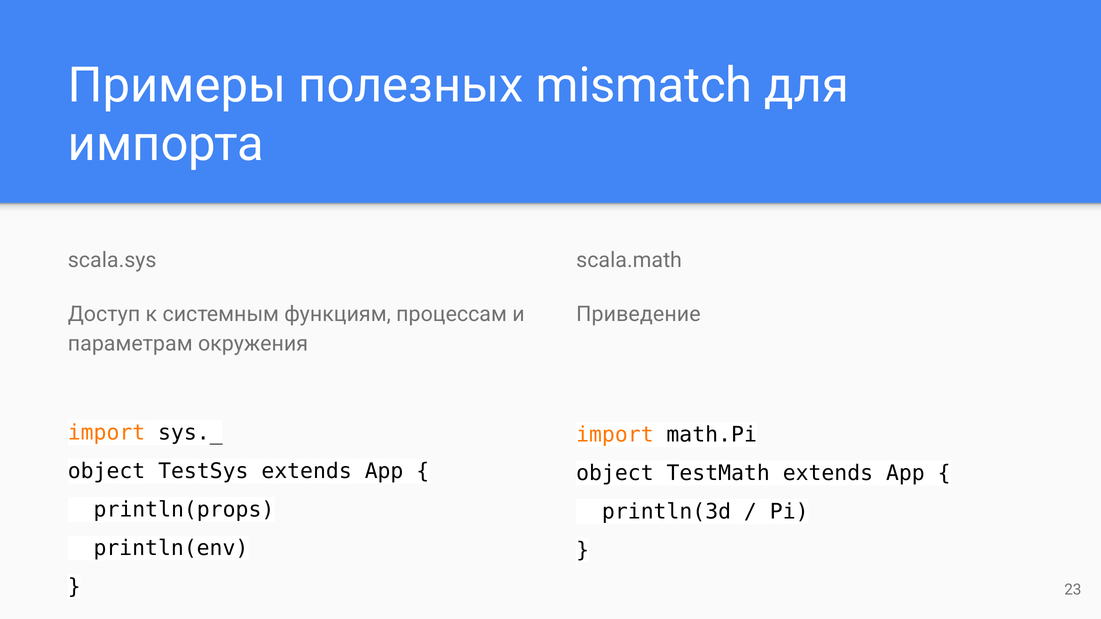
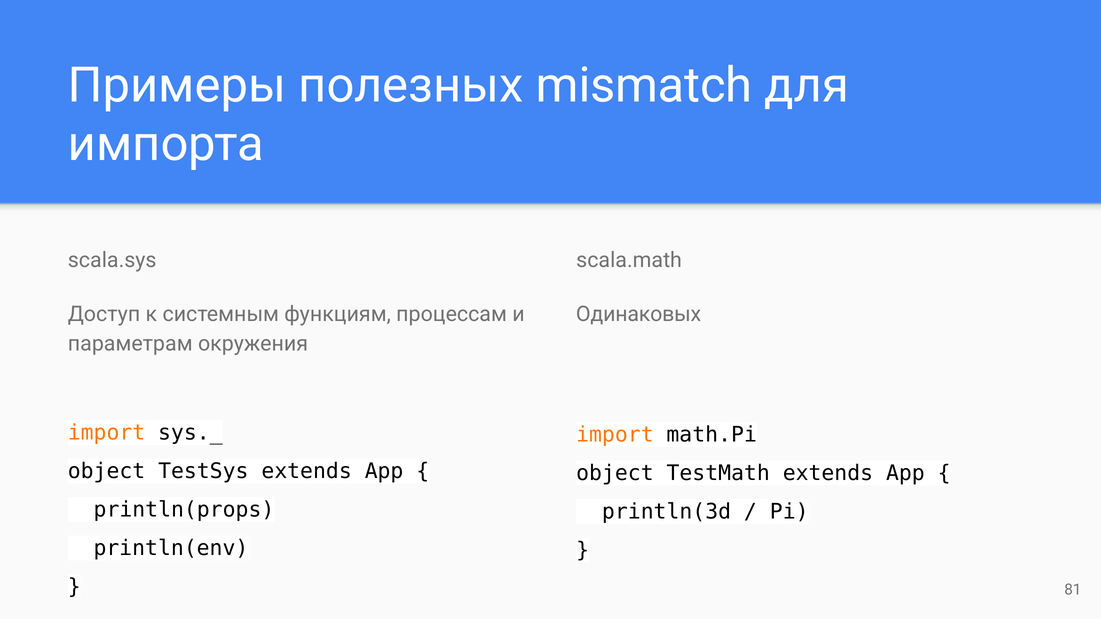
Приведение: Приведение -> Одинаковых (639, 314)
23: 23 -> 81 (1073, 590)
